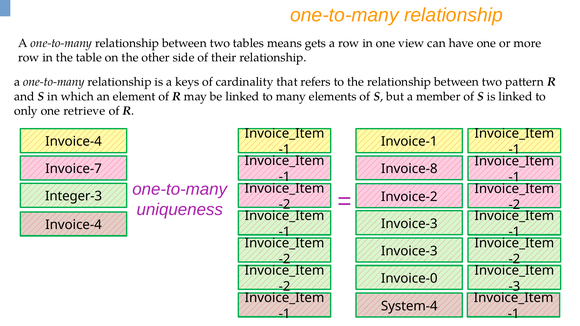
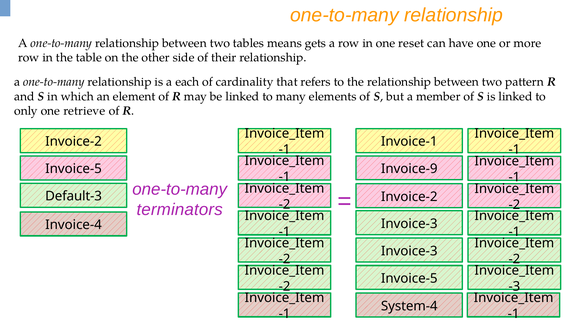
view: view -> reset (411, 43)
keys: keys -> each (187, 82)
Invoice-4: Invoice-4 -> Invoice-2 (74, 142)
Invoice-8: Invoice-8 -> Invoice-9 (409, 169)
Invoice-7: Invoice-7 -> Invoice-5 (74, 169)
Integer-3: Integer-3 -> Default-3 (74, 196)
uniqueness: uniqueness -> terminators (180, 210)
Invoice-0: Invoice-0 -> Invoice-5 (409, 279)
